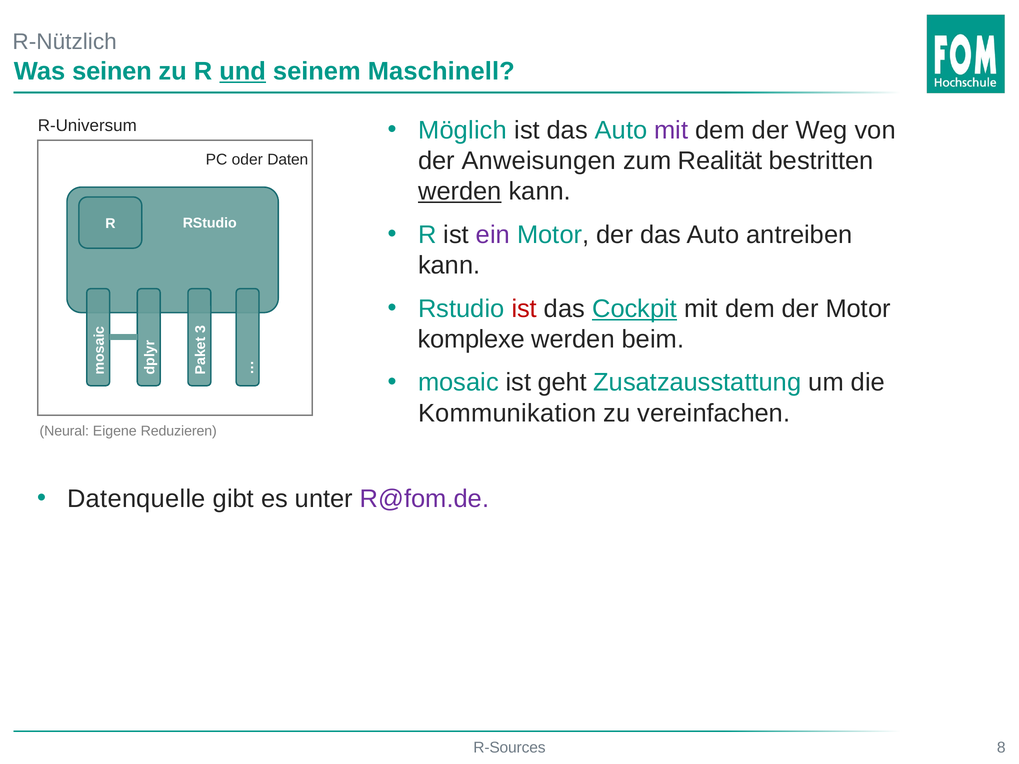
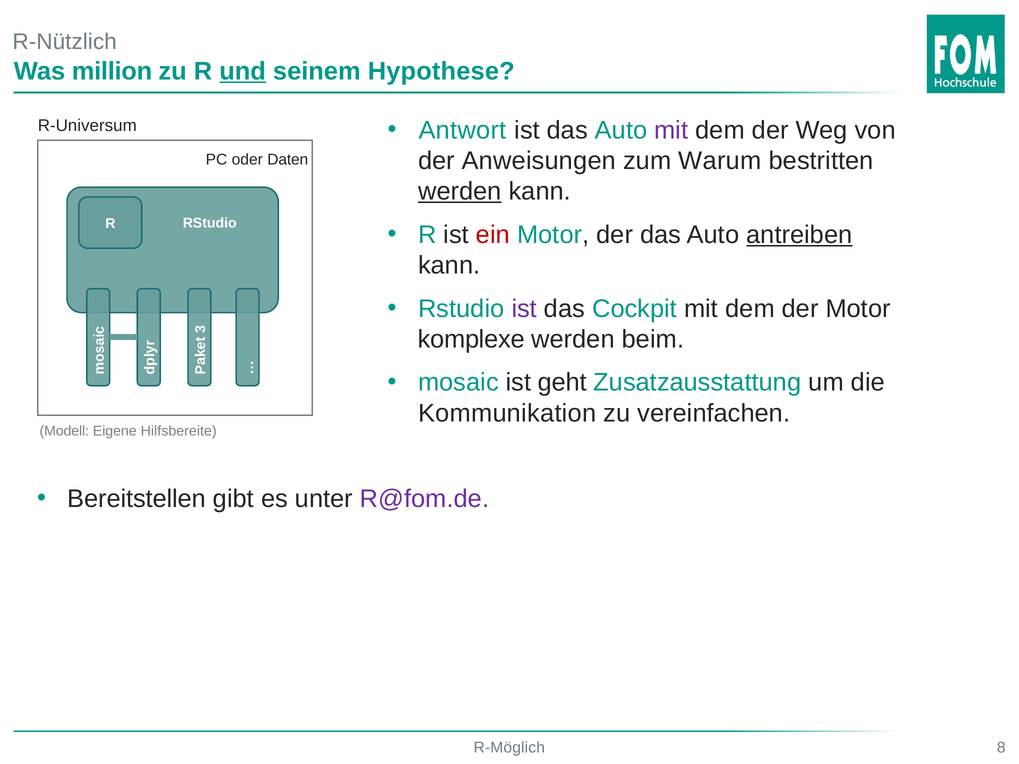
seinen: seinen -> million (112, 71)
Maschinell: Maschinell -> Hypothese (441, 71)
Möglich: Möglich -> Antwort (463, 130)
Realität: Realität -> Warum (720, 161)
ein colour: purple -> red (493, 235)
antreiben underline: none -> present (799, 235)
ist colour: red -> purple (524, 309)
Cockpit underline: present -> none (635, 309)
Neural: Neural -> Modell (64, 431)
Reduzieren: Reduzieren -> Hilfsbereite (179, 431)
Datenquelle: Datenquelle -> Bereitstellen (137, 499)
R-Sources: R-Sources -> R-Möglich (509, 748)
